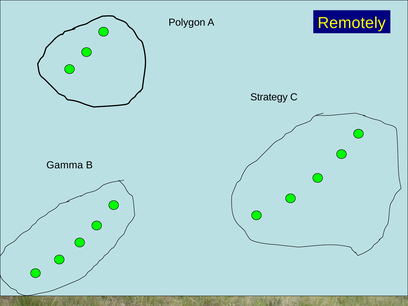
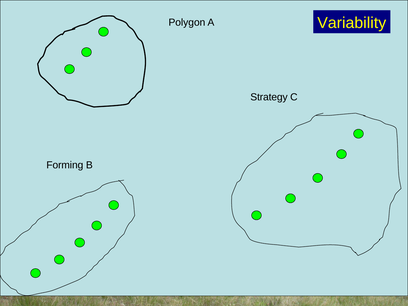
Remotely: Remotely -> Variability (352, 23)
Gamma: Gamma -> Forming (65, 165)
